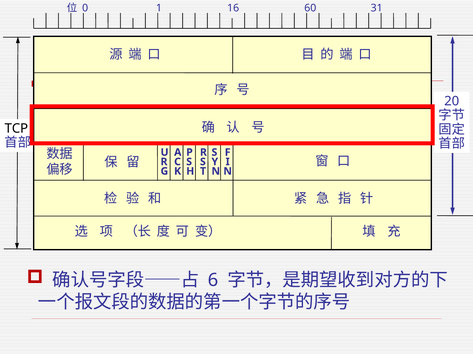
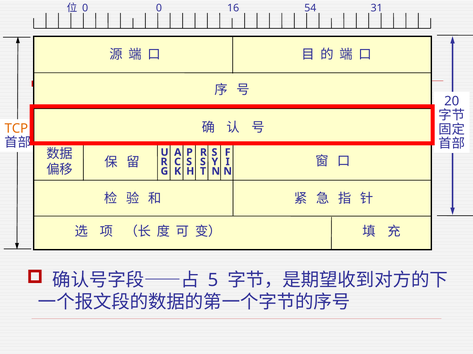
0 1: 1 -> 0 (159, 8)
60: 60 -> 54 (310, 8)
TCP colour: black -> orange (16, 129)
6: 6 -> 5 (213, 281)
